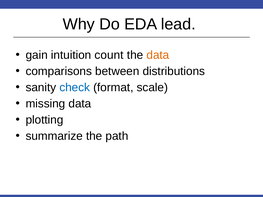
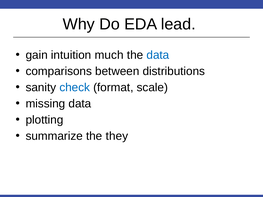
count: count -> much (109, 55)
data colour: orange -> blue (158, 55)
path: path -> they (117, 136)
